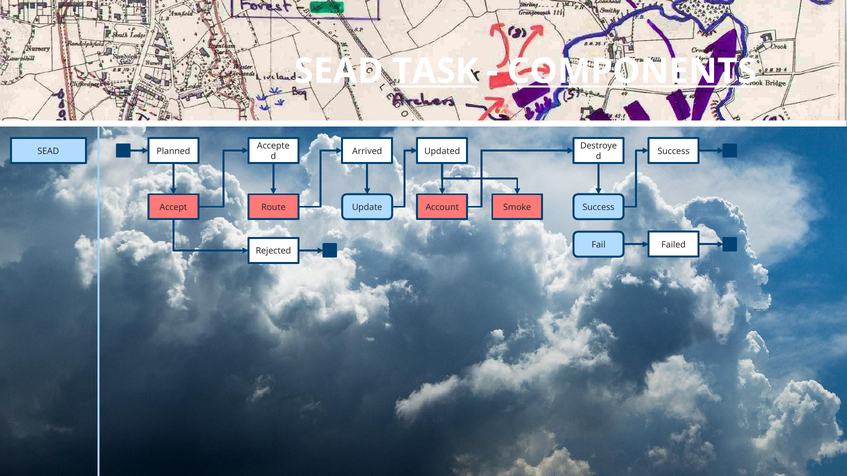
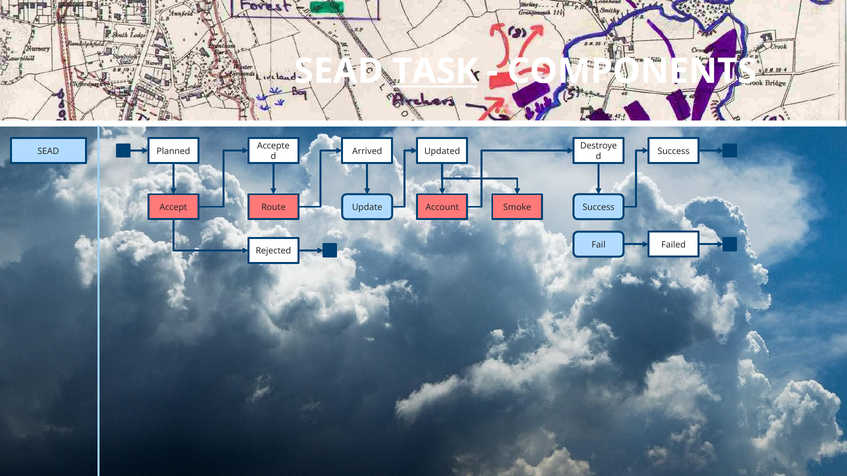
COMPONENTS underline: present -> none (632, 71)
